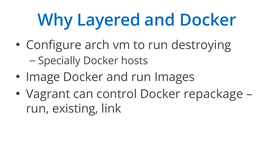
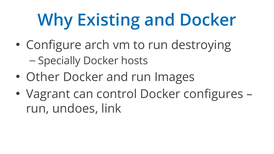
Layered: Layered -> Existing (109, 20)
Image: Image -> Other (43, 77)
repackage: repackage -> configures (213, 94)
existing: existing -> undoes (75, 109)
